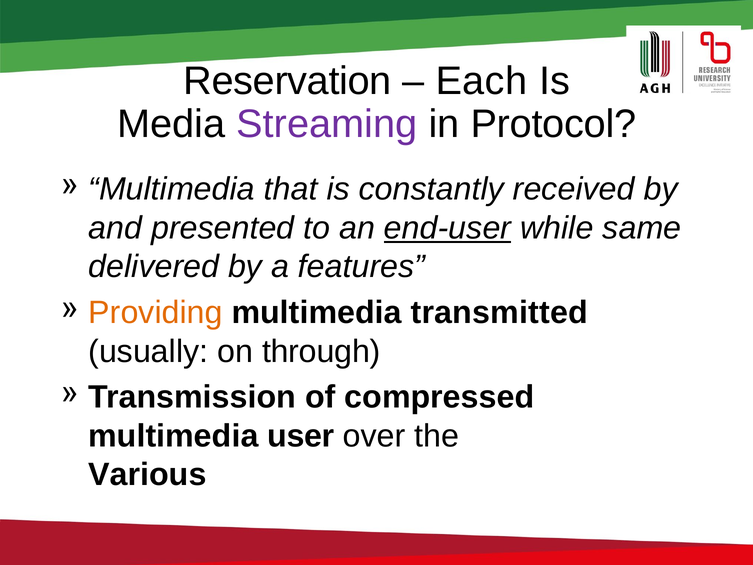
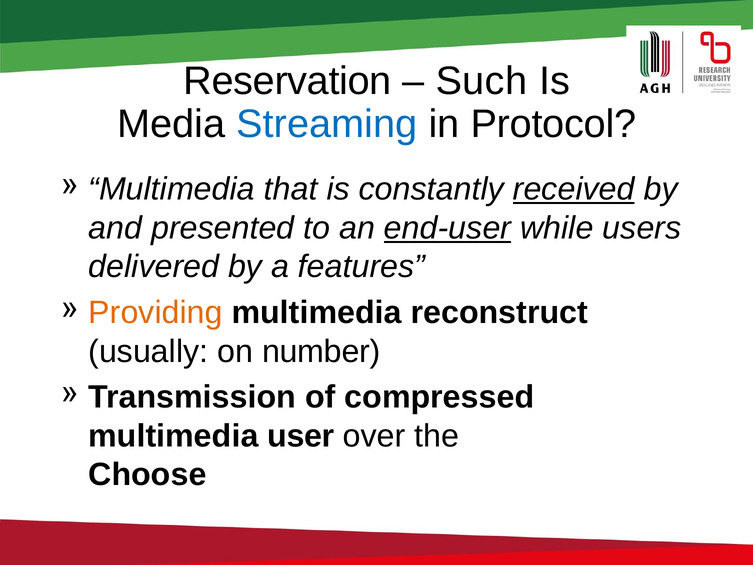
Each: Each -> Such (481, 81)
Streaming colour: purple -> blue (327, 124)
received underline: none -> present (574, 189)
same: same -> users (642, 228)
transmitted: transmitted -> reconstruct (499, 313)
through: through -> number (321, 351)
Various: Various -> Choose (147, 475)
